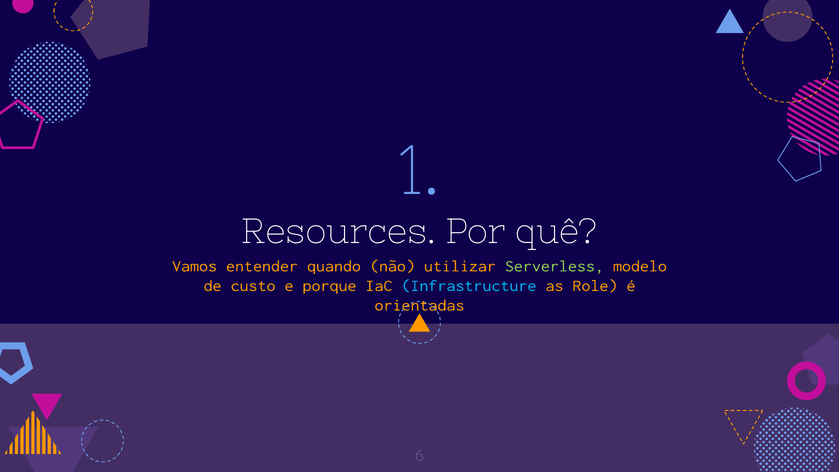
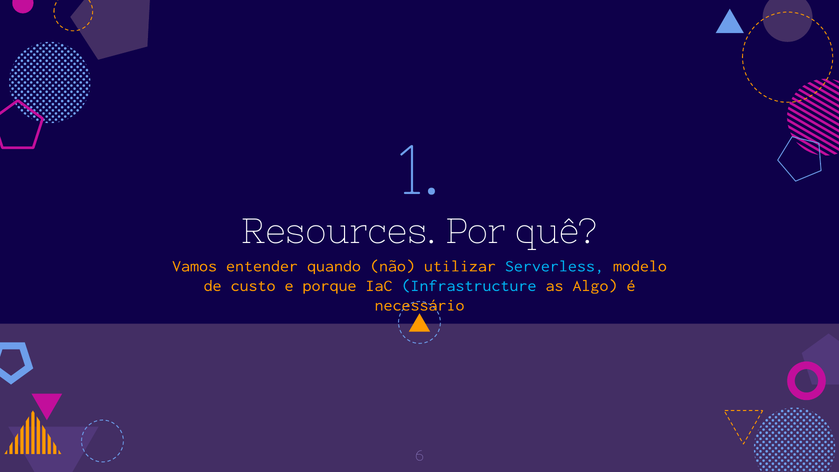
Serverless colour: light green -> light blue (554, 266)
Role: Role -> Algo (595, 286)
orientadas: orientadas -> necessário (420, 305)
